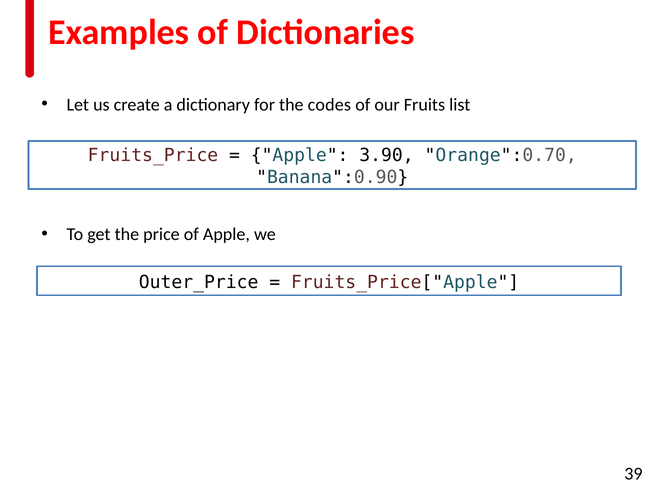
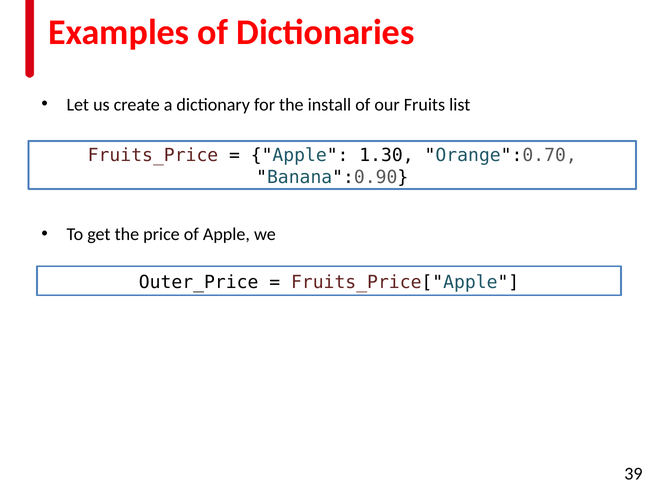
codes: codes -> install (329, 105)
3.90: 3.90 -> 1.30 (387, 155)
